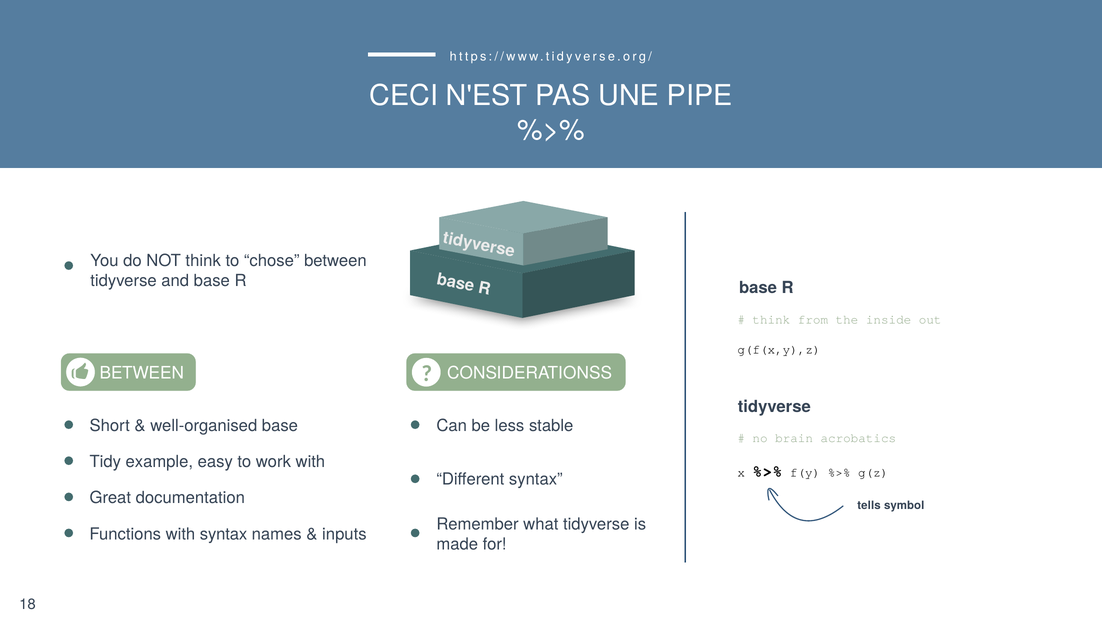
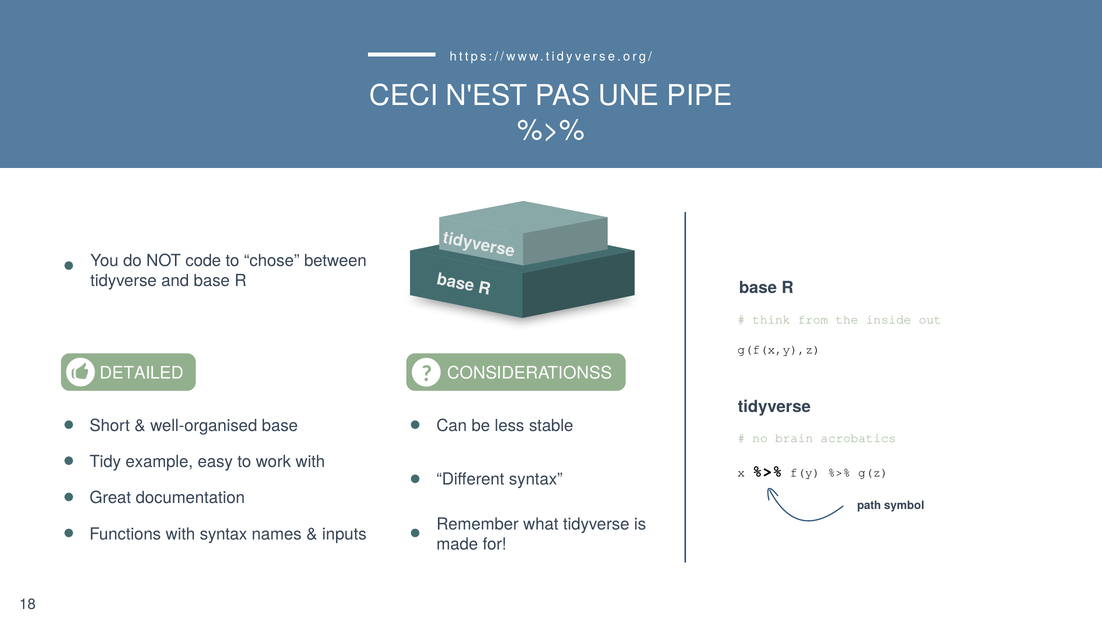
NOT think: think -> code (203, 261)
BETWEEN: BETWEEN -> DETAILED (142, 373)
tells: tells -> path (869, 506)
